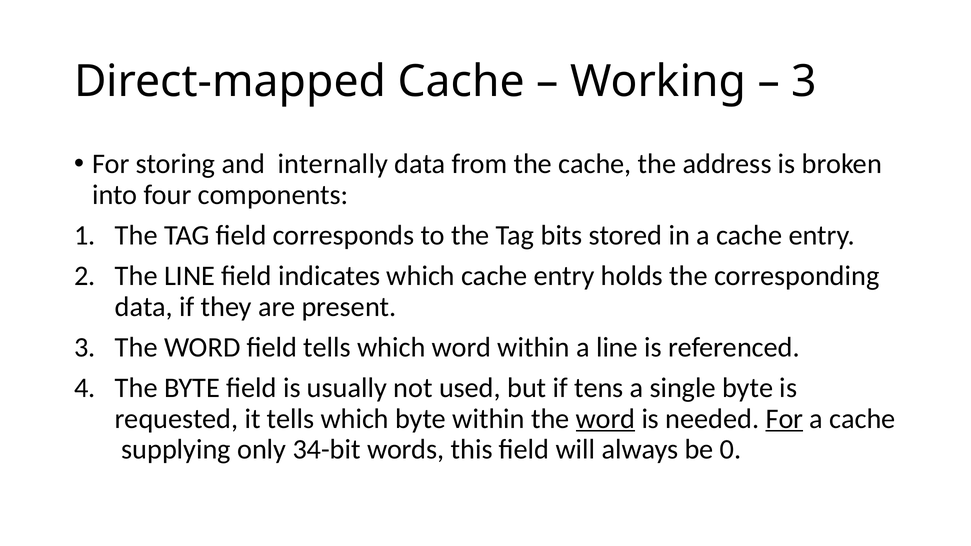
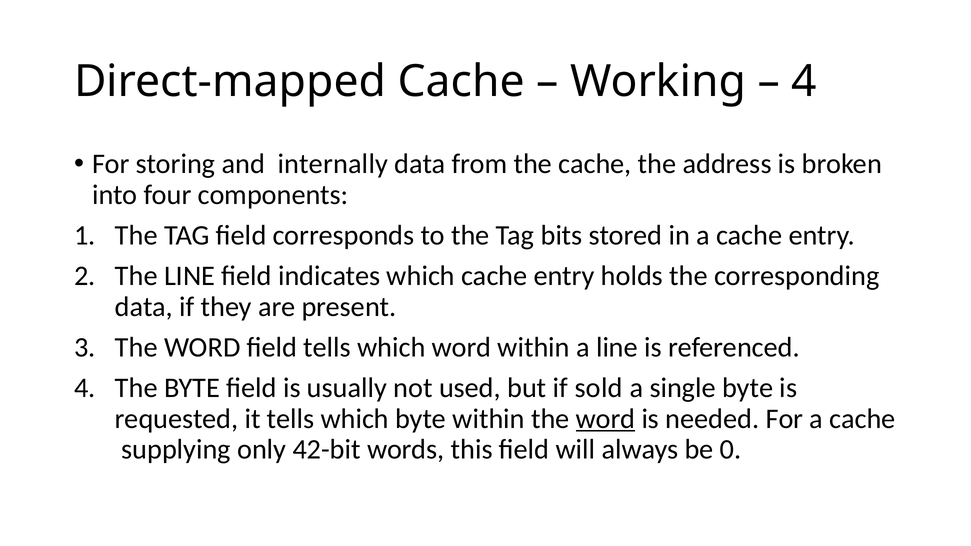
3: 3 -> 4 (804, 82)
tens: tens -> sold (599, 388)
For underline: present -> none (784, 419)
34-bit: 34-bit -> 42-bit (327, 449)
